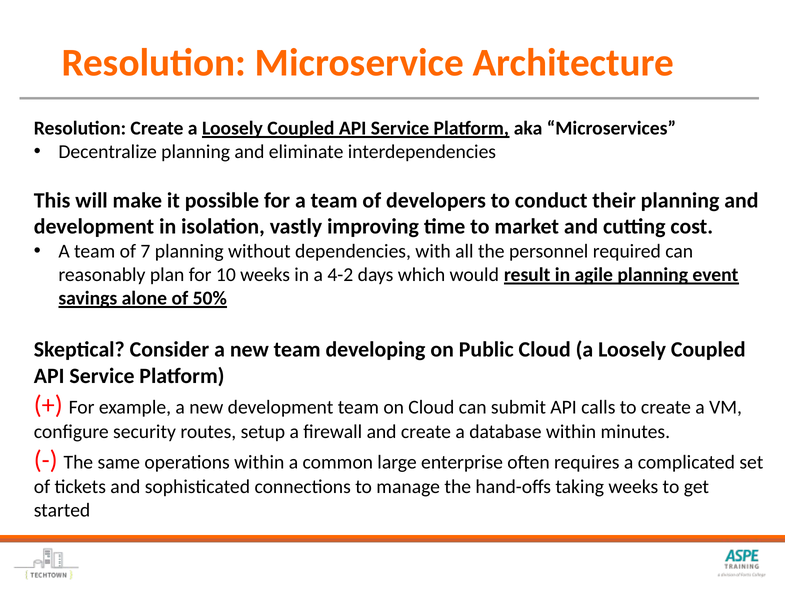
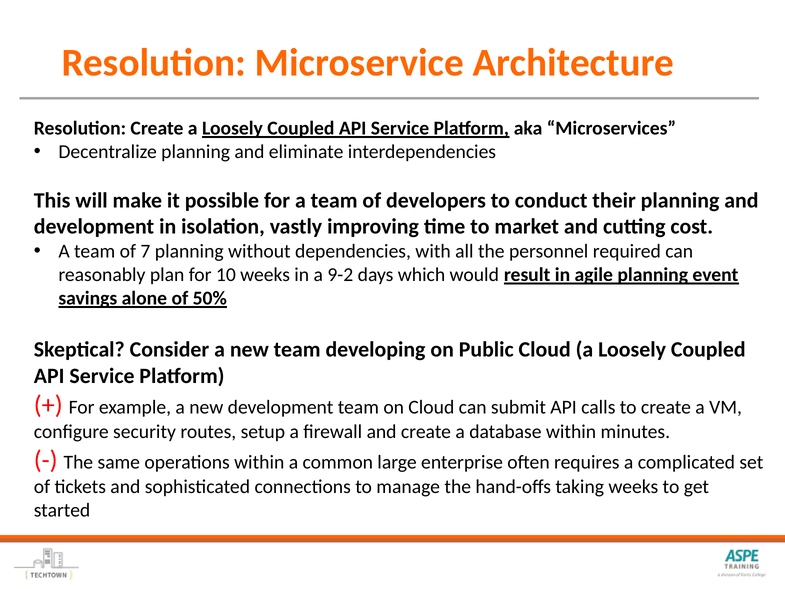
4-2: 4-2 -> 9-2 (340, 275)
